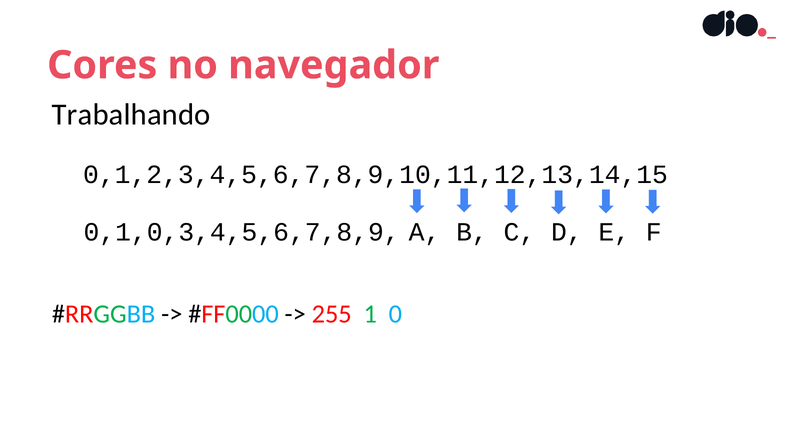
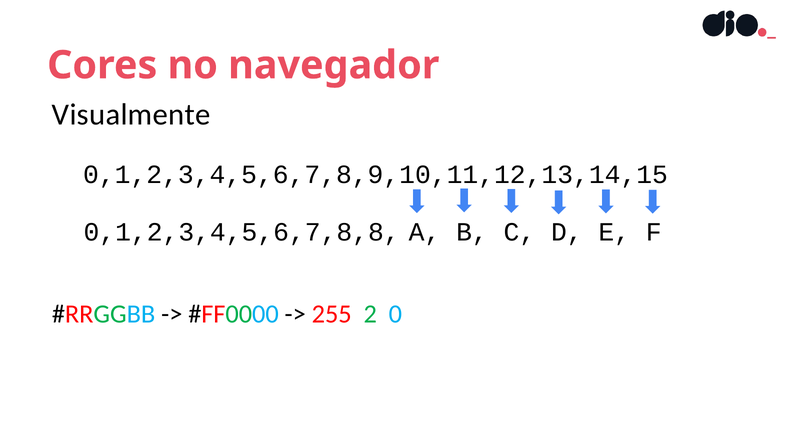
Trabalhando: Trabalhando -> Visualmente (131, 115)
0,1,0,3,4,5,6,7,8,9: 0,1,0,3,4,5,6,7,8,9 -> 0,1,2,3,4,5,6,7,8,8 (242, 232)
1: 1 -> 2 (370, 314)
